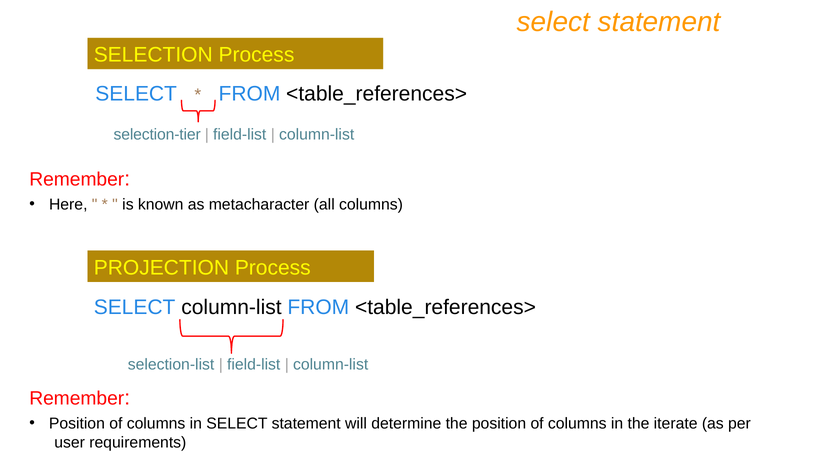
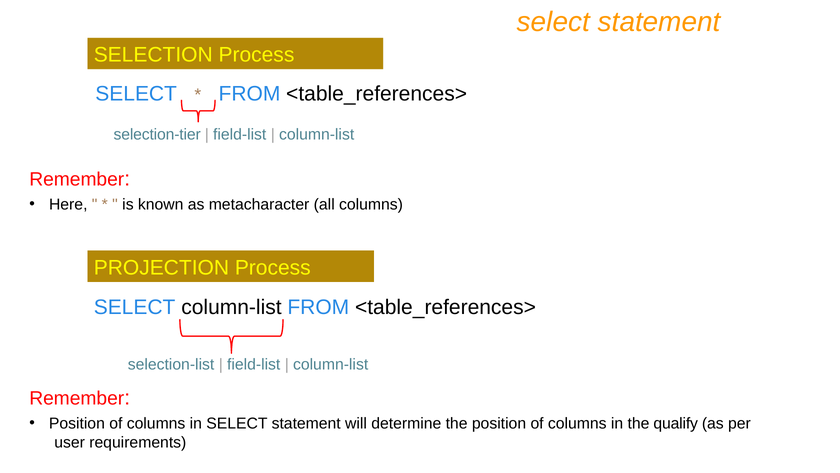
iterate: iterate -> qualify (676, 423)
